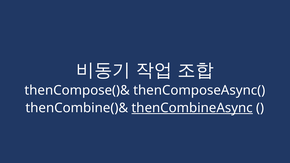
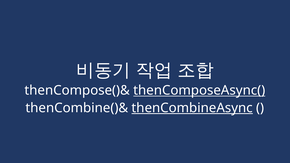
thenComposeAsync( underline: none -> present (199, 90)
